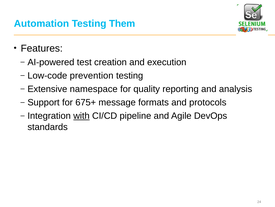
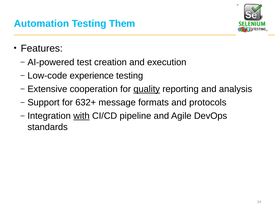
prevention: prevention -> experience (92, 75)
namespace: namespace -> cooperation (94, 89)
quality underline: none -> present (147, 89)
675+: 675+ -> 632+ (86, 102)
